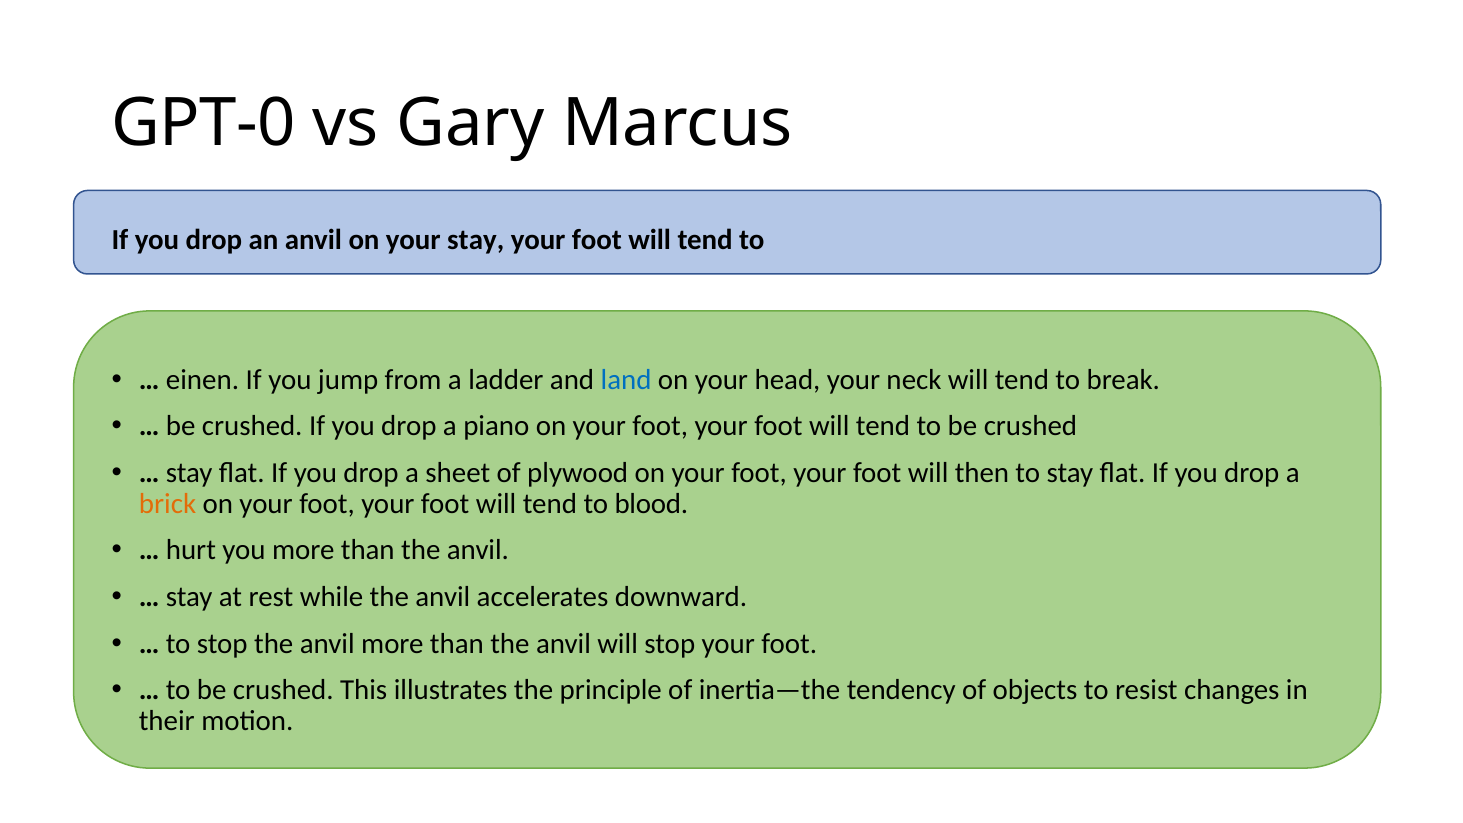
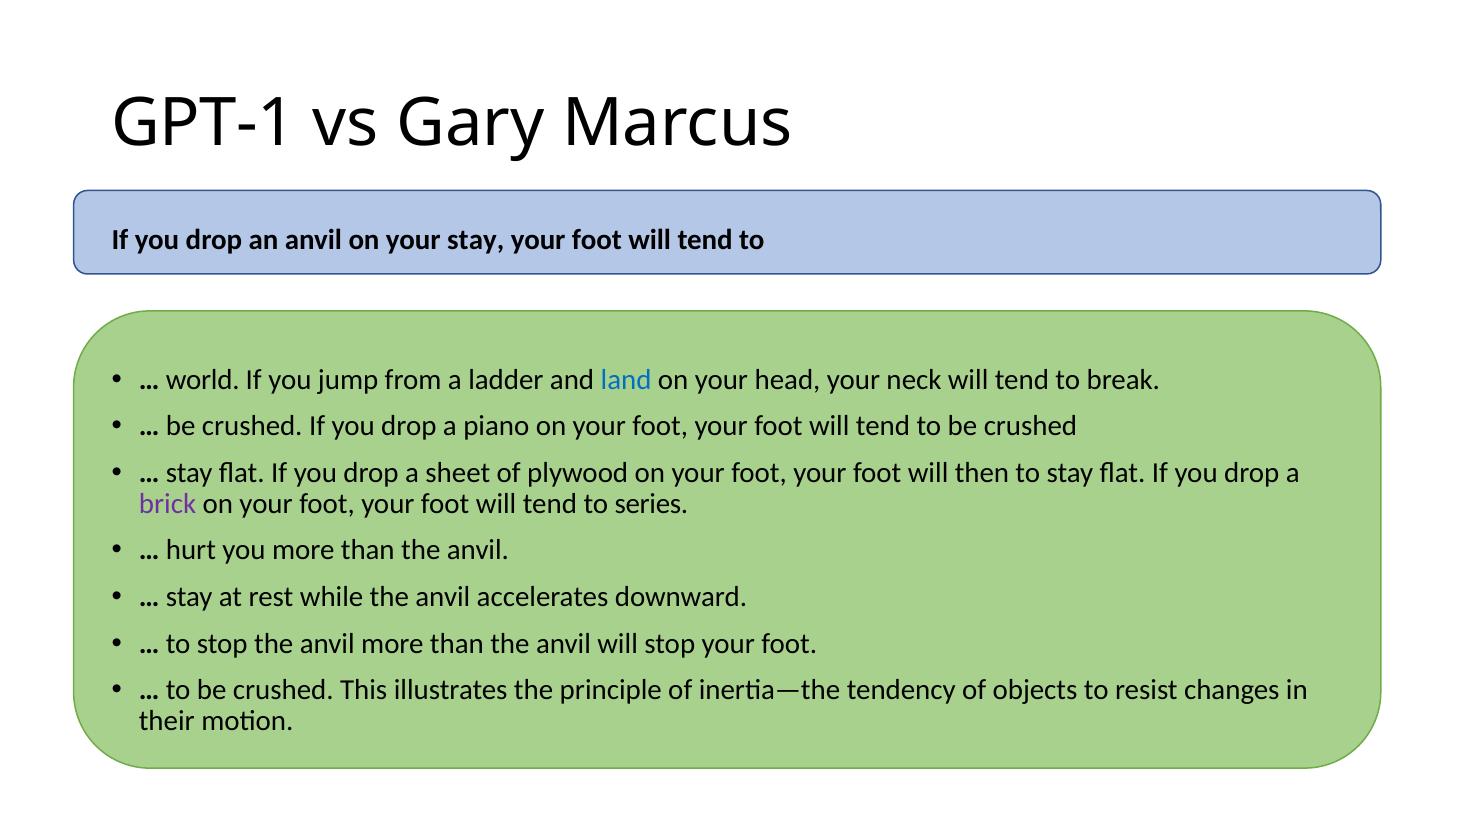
GPT-0: GPT-0 -> GPT-1 (204, 123)
einen: einen -> world (203, 379)
brick colour: orange -> purple (168, 504)
blood: blood -> series (651, 504)
